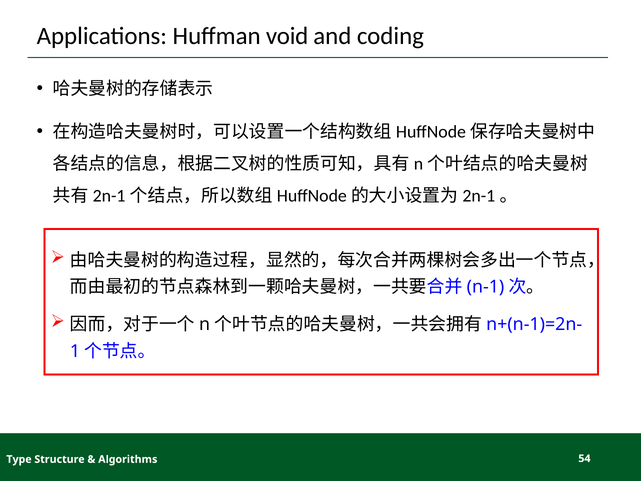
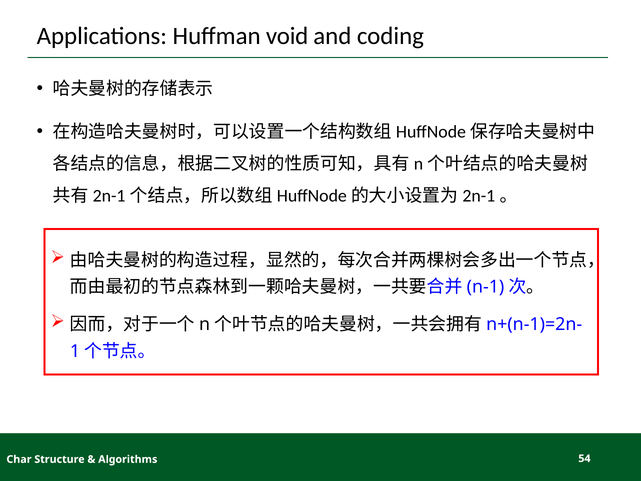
Type: Type -> Char (19, 459)
